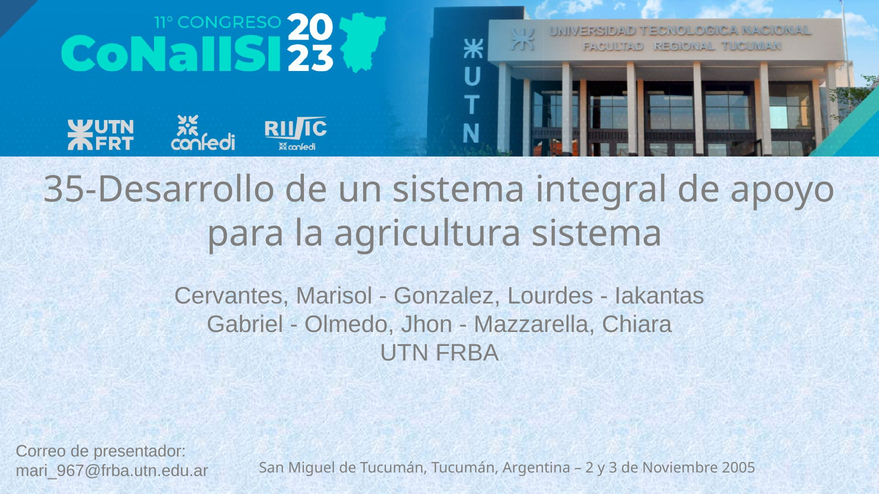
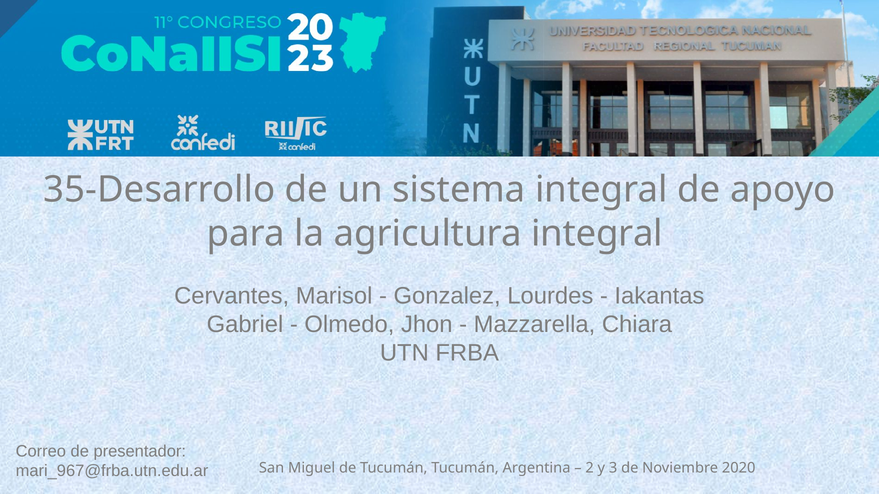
agricultura sistema: sistema -> integral (597, 234)
2005: 2005 -> 2020 (739, 469)
